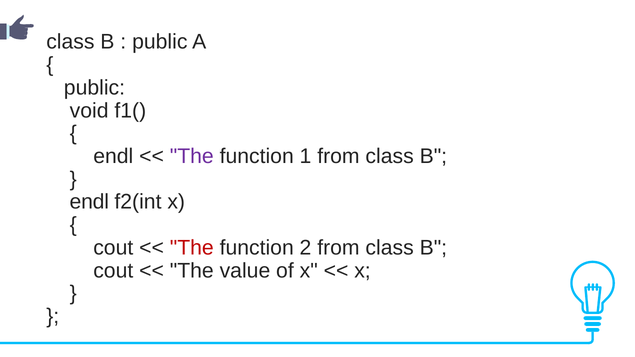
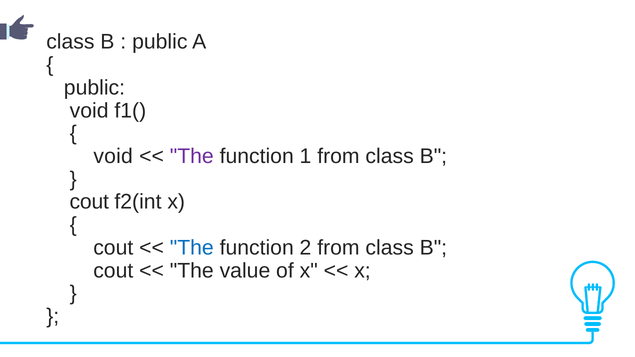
endl: endl -> void (113, 156)
endl: endl -> cout (89, 202)
The colour: red -> blue (192, 248)
